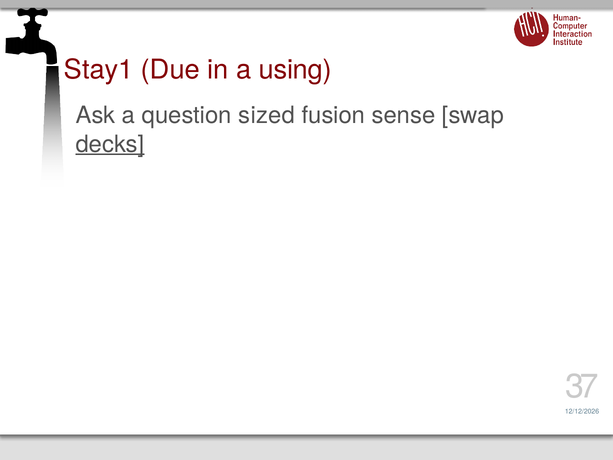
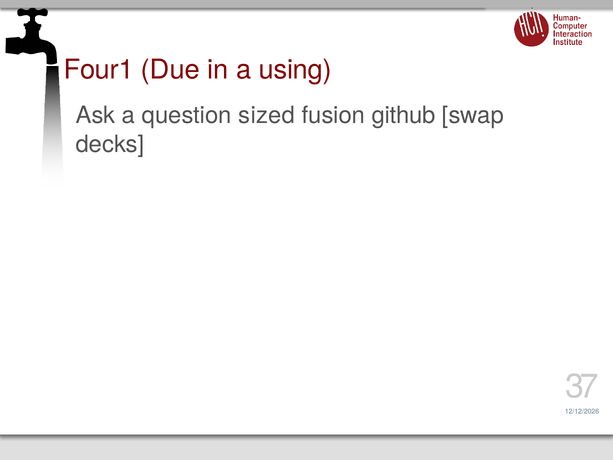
Stay1: Stay1 -> Four1 (99, 70)
sense: sense -> github (404, 115)
decks underline: present -> none (110, 144)
